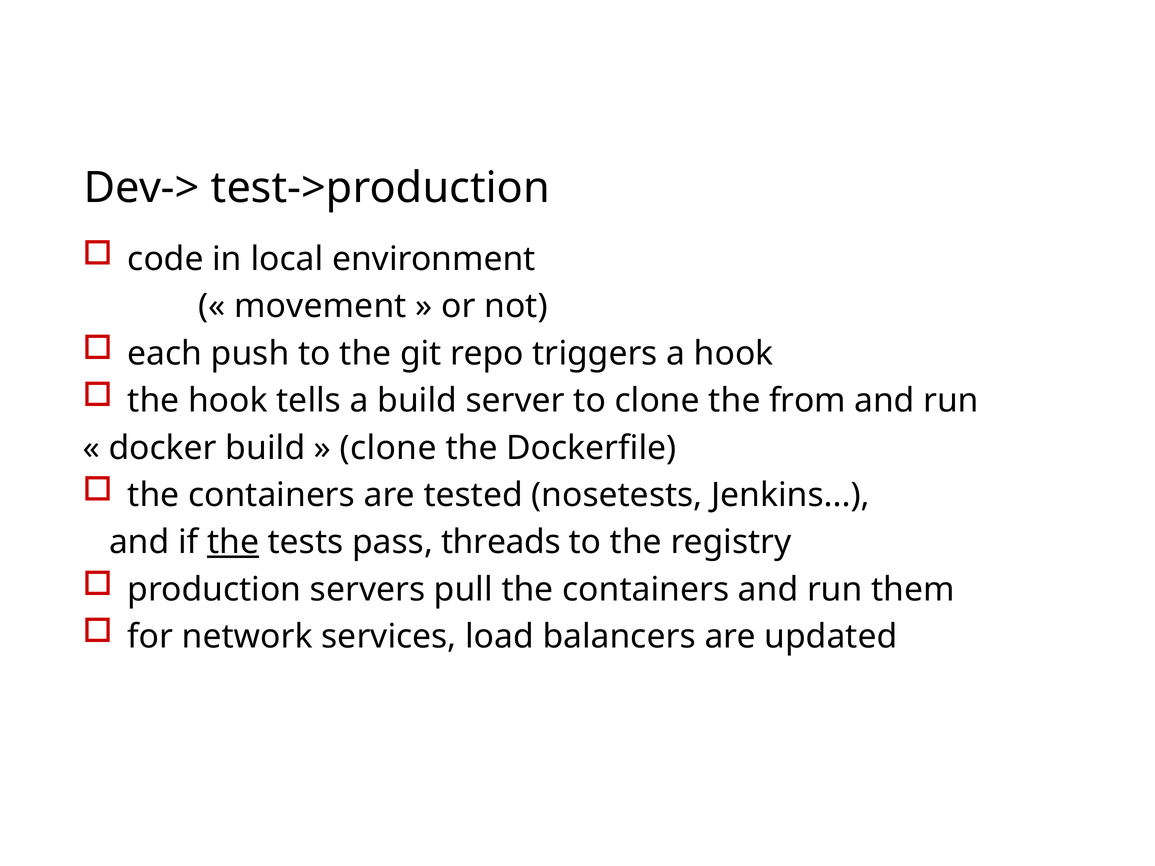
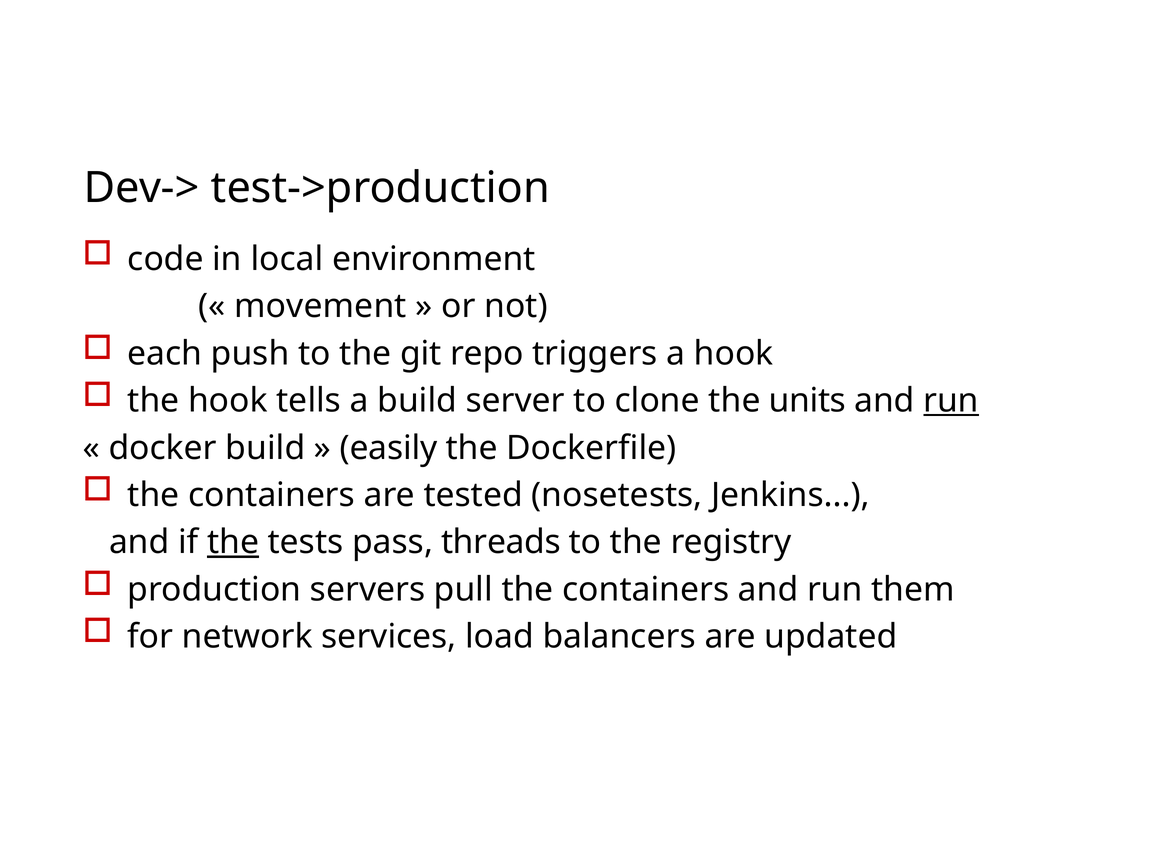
from: from -> units (807, 401)
run underline: none -> present (951, 401)
clone: clone -> easily (388, 448)
